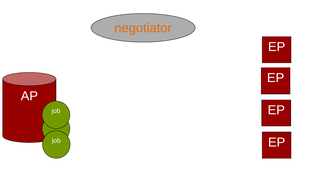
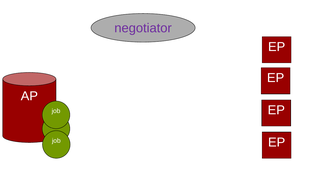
negotiator colour: orange -> purple (143, 28)
